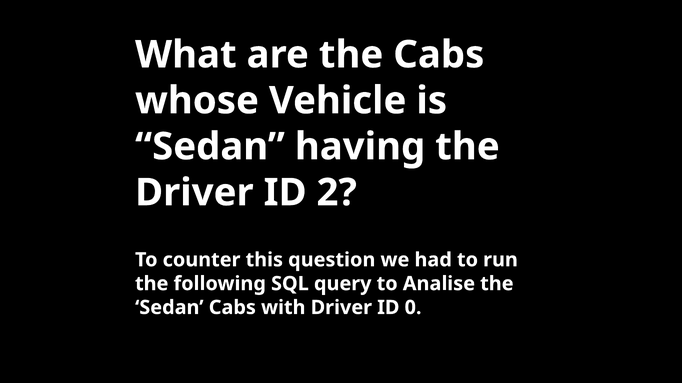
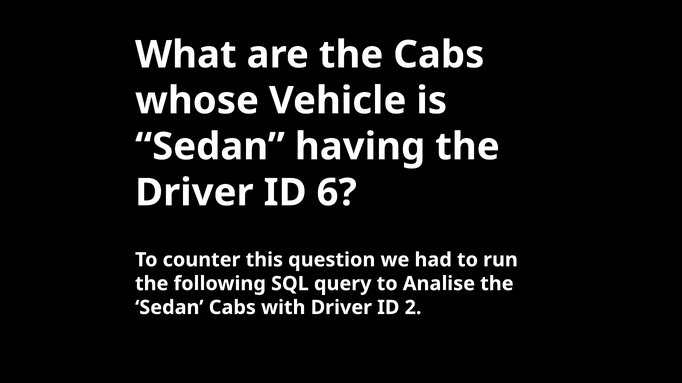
2: 2 -> 6 (337, 193)
0: 0 -> 2 (413, 308)
